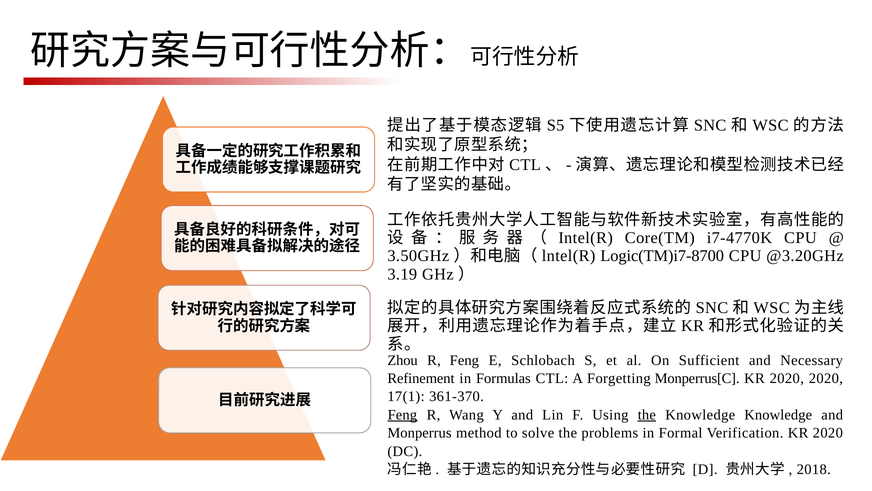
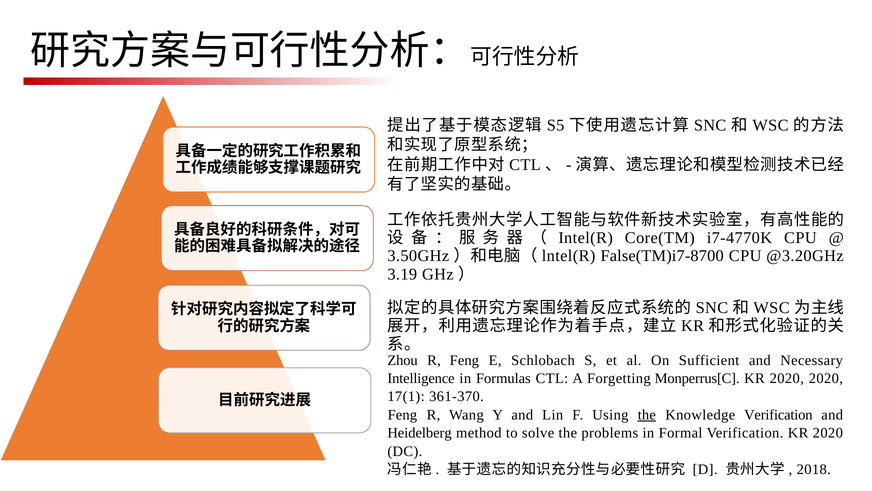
Logic(TM)i7-8700: Logic(TM)i7-8700 -> False(TM)i7-8700 (662, 256)
Refinement: Refinement -> Intelligence (421, 378)
Feng underline: present -> none (402, 414)
Knowledge Knowledge: Knowledge -> Verification (778, 414)
Monperrus: Monperrus -> Heidelberg (420, 433)
